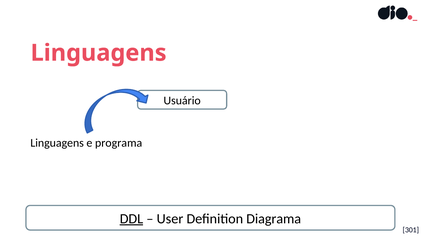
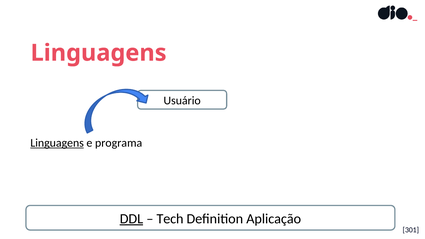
Linguagens underline: none -> present (57, 143)
User: User -> Tech (170, 219)
Diagrama: Diagrama -> Aplicação (274, 219)
